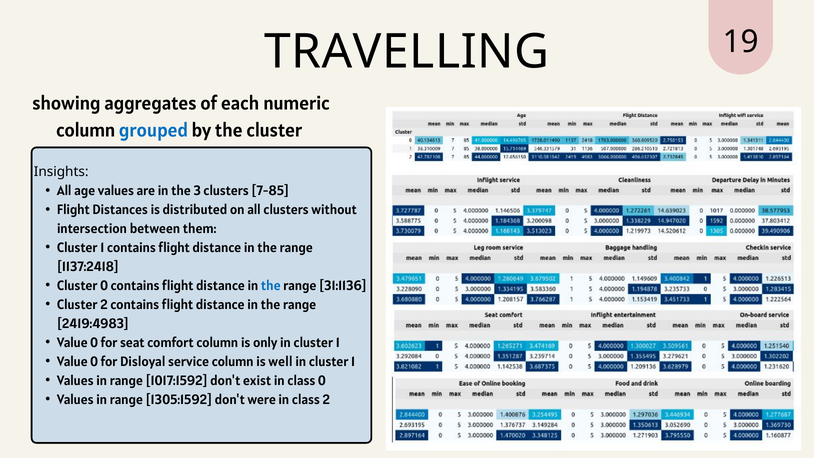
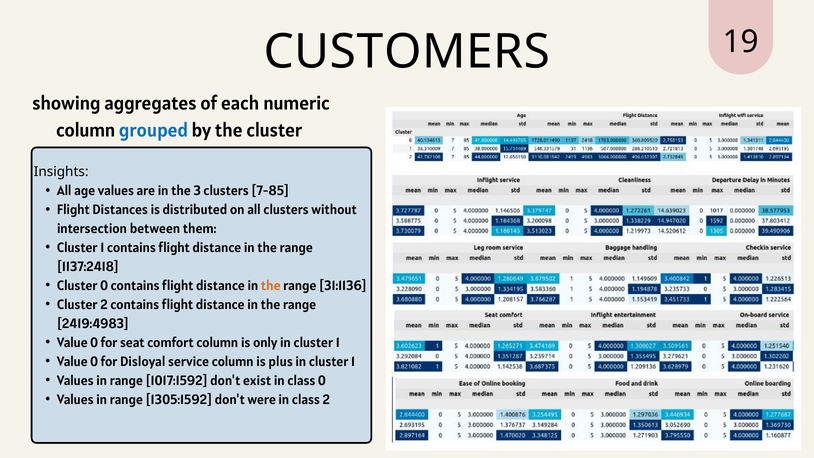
TRAVELLING: TRAVELLING -> CUSTOMERS (407, 52)
the colour: blue -> orange (271, 286)
well: well -> plus (281, 362)
